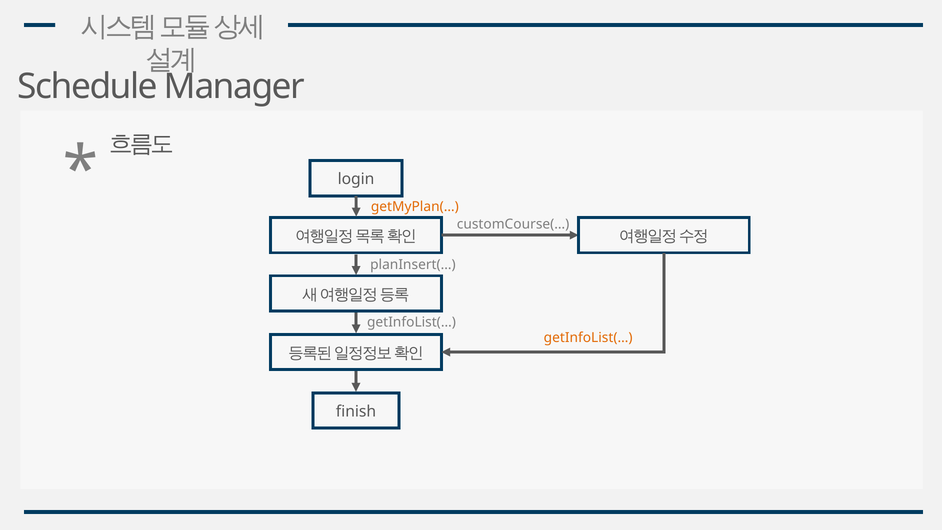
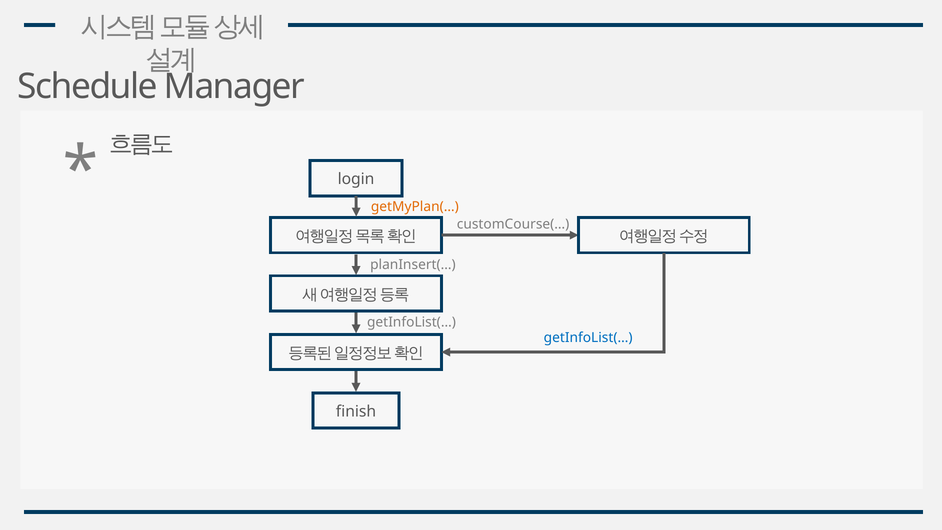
getInfoList(… colour: orange -> blue (588, 338)
